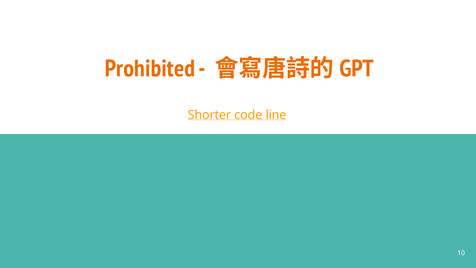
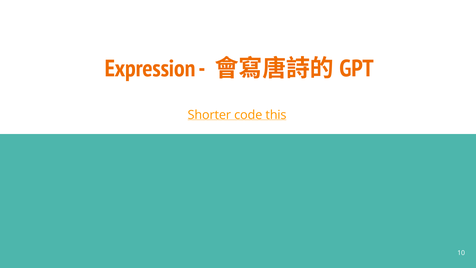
Prohibited: Prohibited -> Expression (150, 69)
line: line -> this (276, 115)
